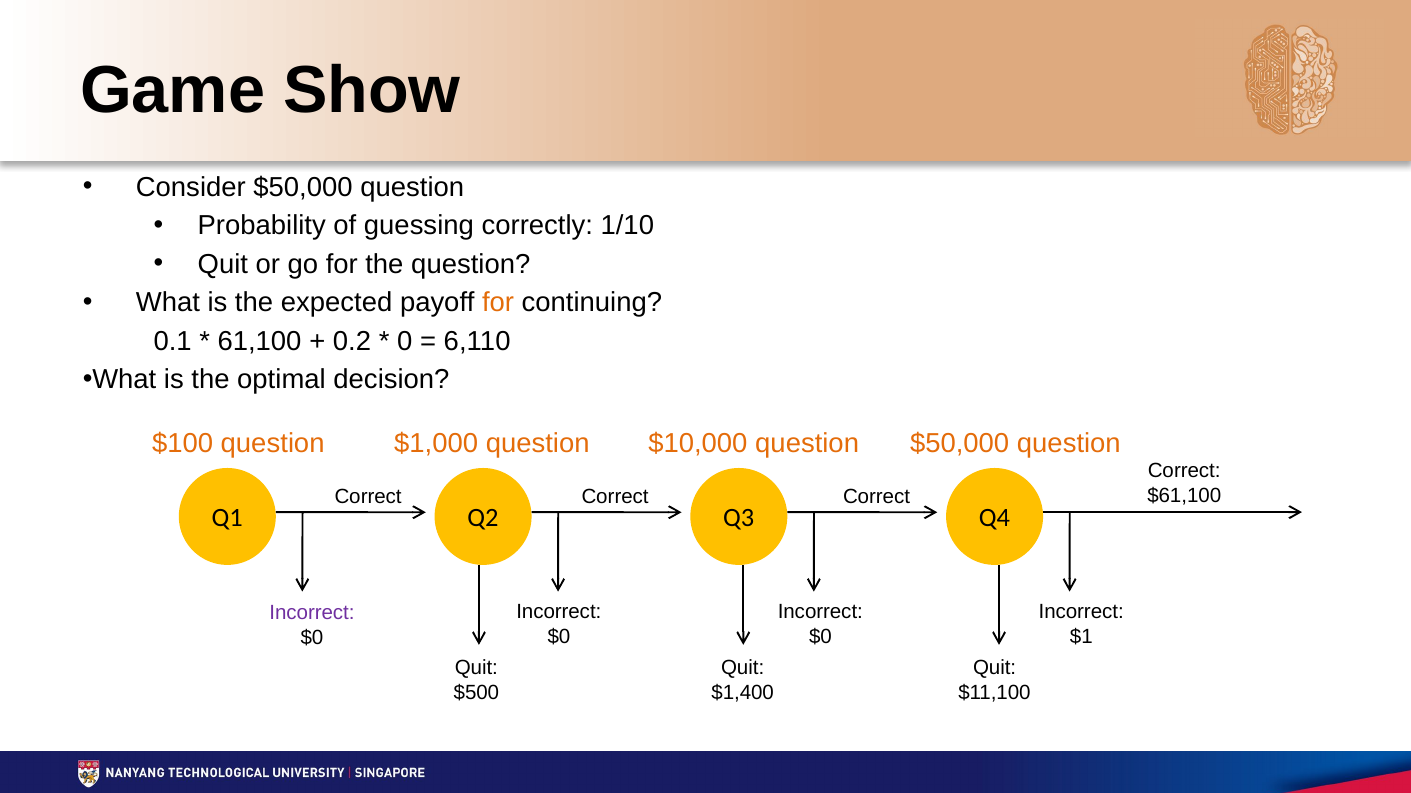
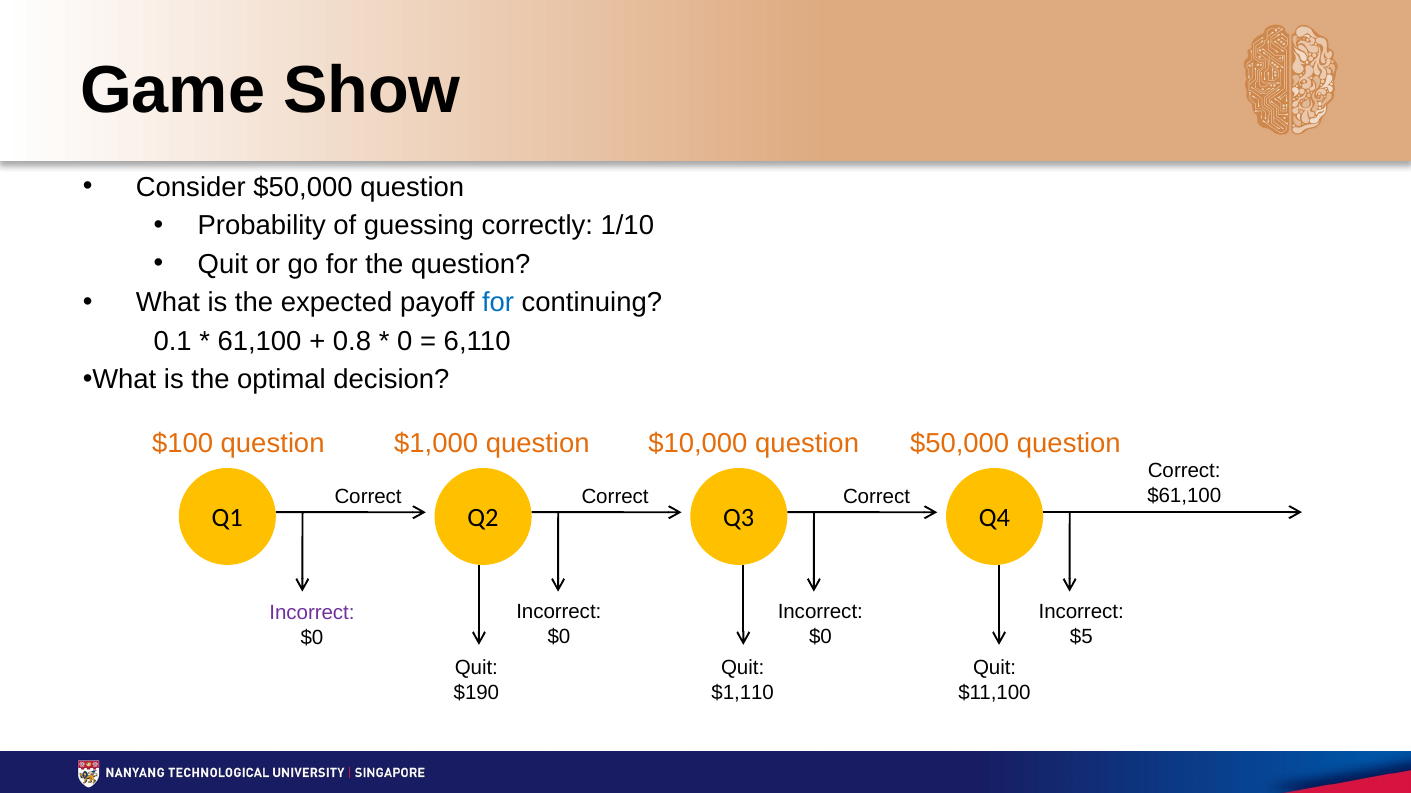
for colour: orange -> blue (498, 303)
0.2: 0.2 -> 0.8 (352, 341)
$1: $1 -> $5 (1081, 637)
$500: $500 -> $190 (476, 693)
$1,400: $1,400 -> $1,110 (743, 693)
